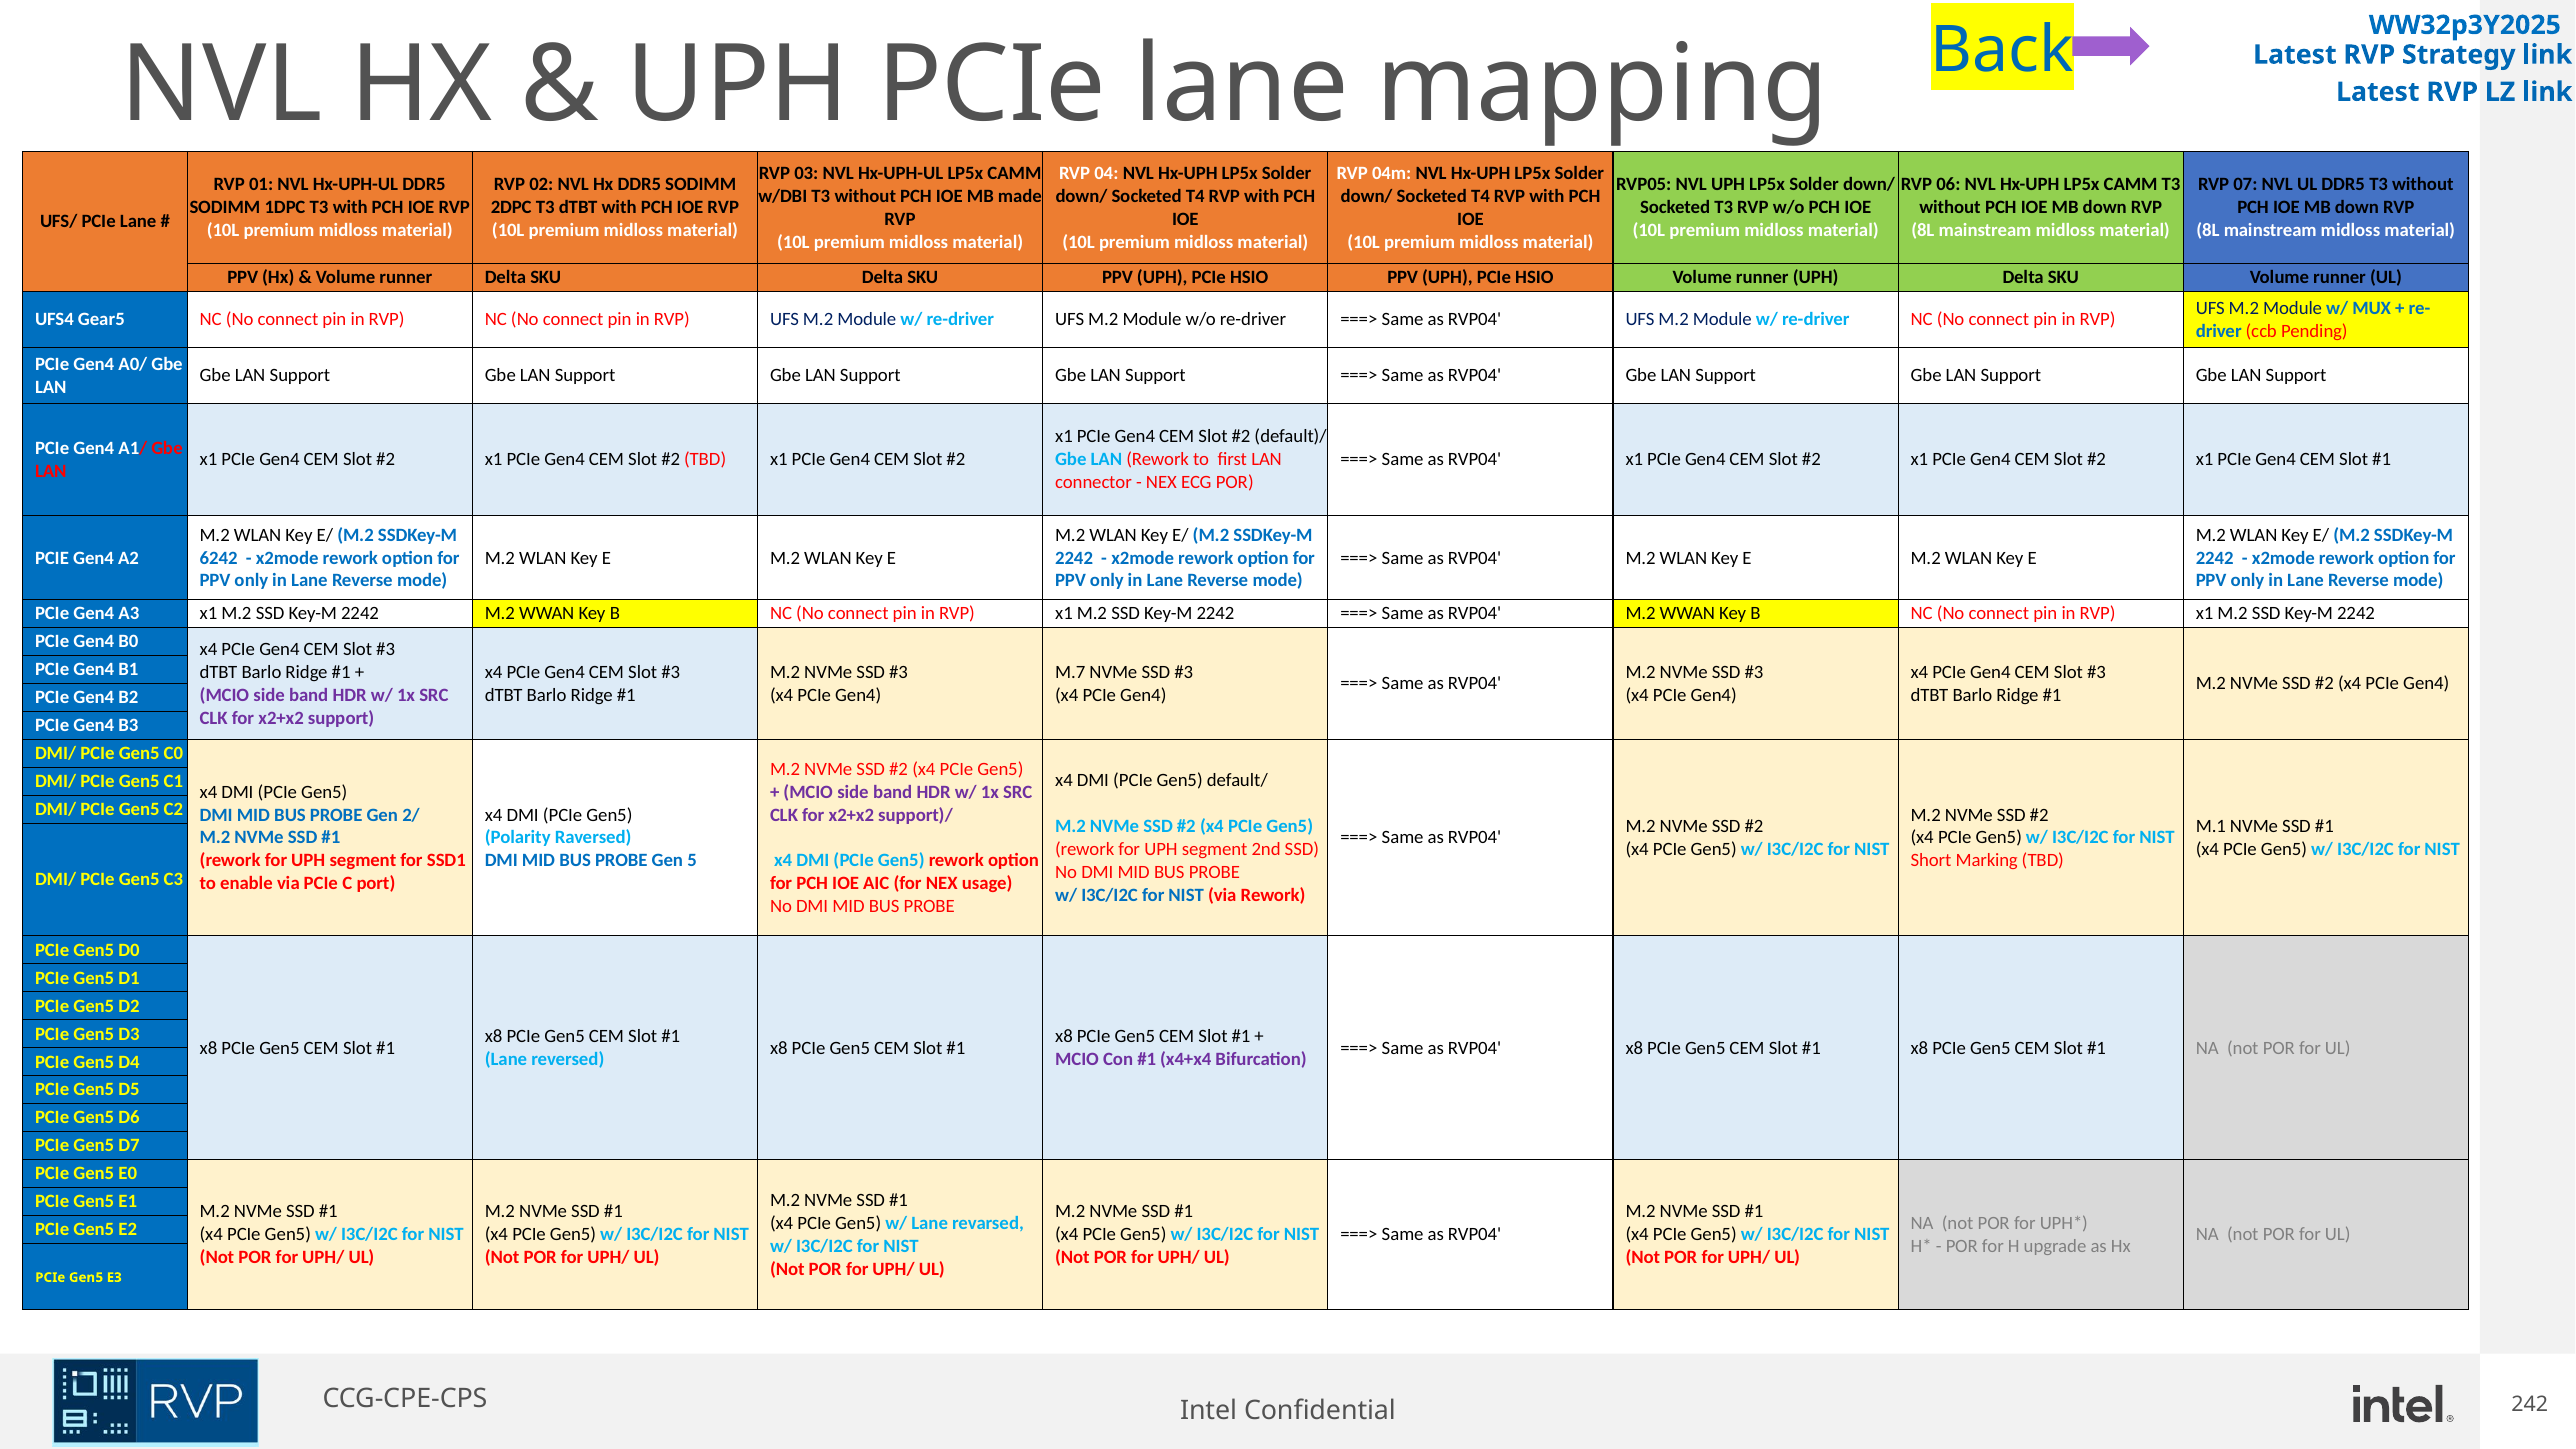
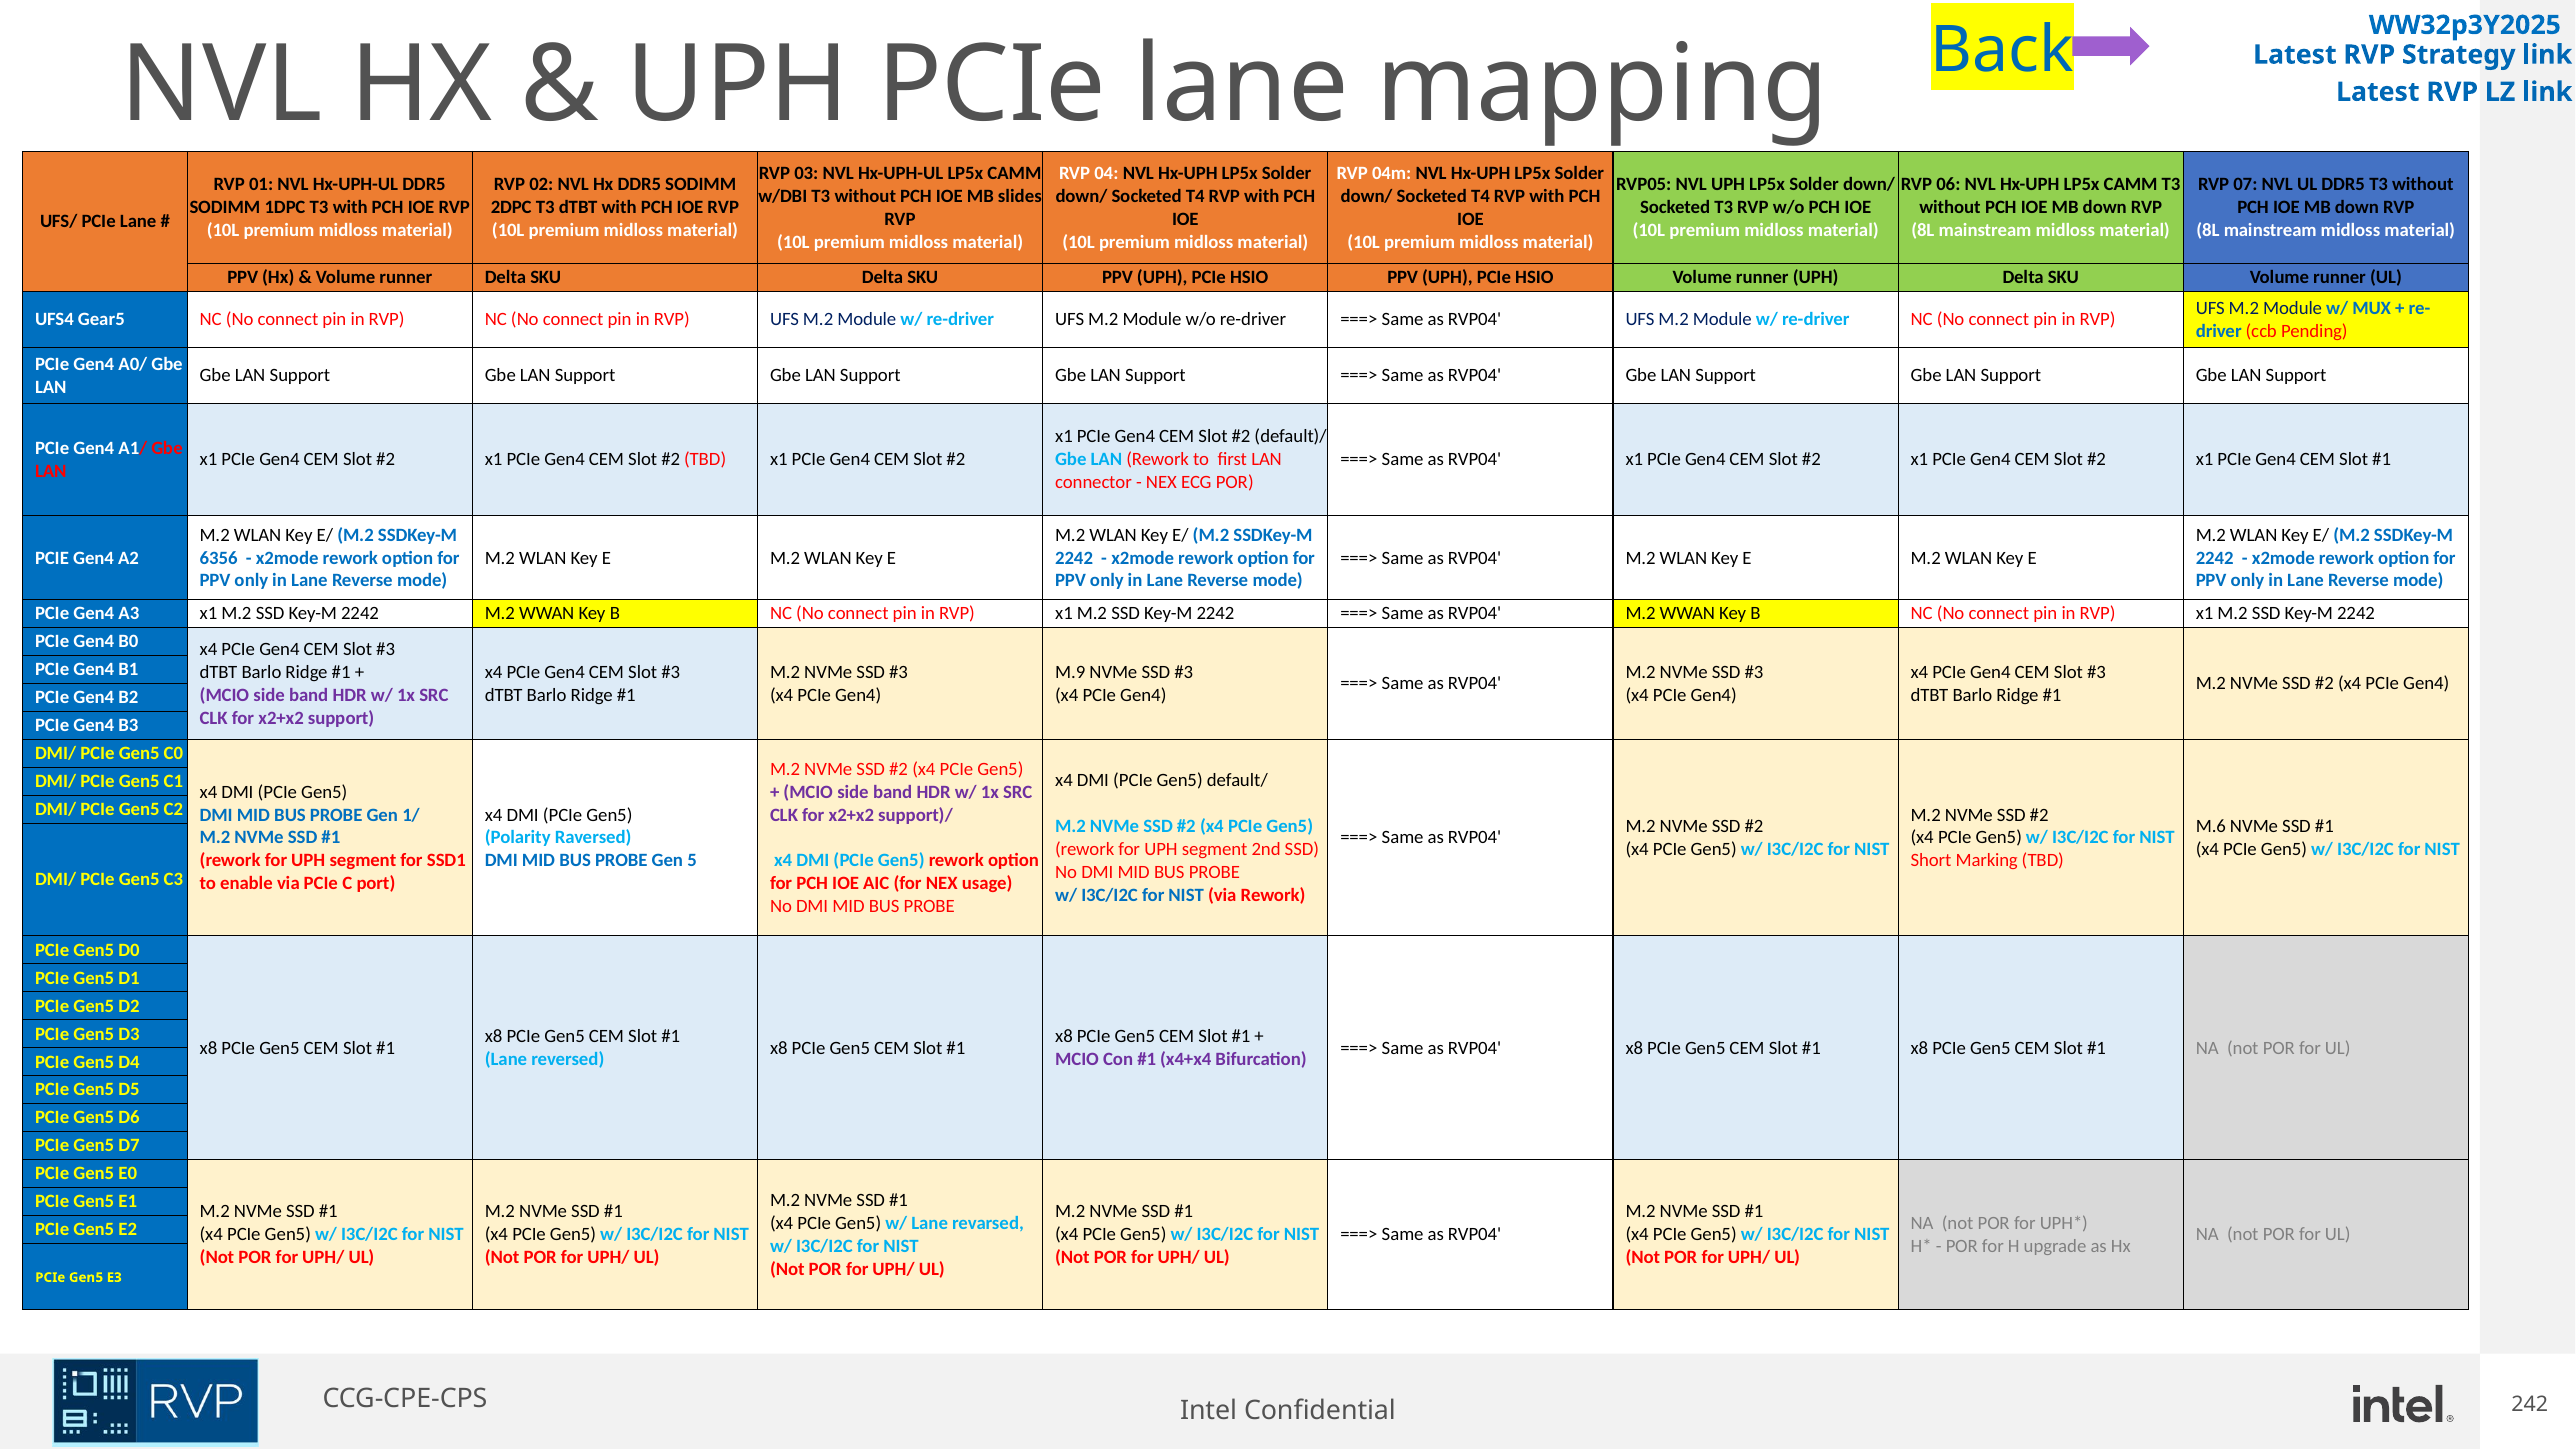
made: made -> slides (1020, 196)
6242: 6242 -> 6356 (219, 558)
M.7: M.7 -> M.9 (1070, 672)
2/: 2/ -> 1/ (411, 815)
M.1: M.1 -> M.6 (2211, 826)
